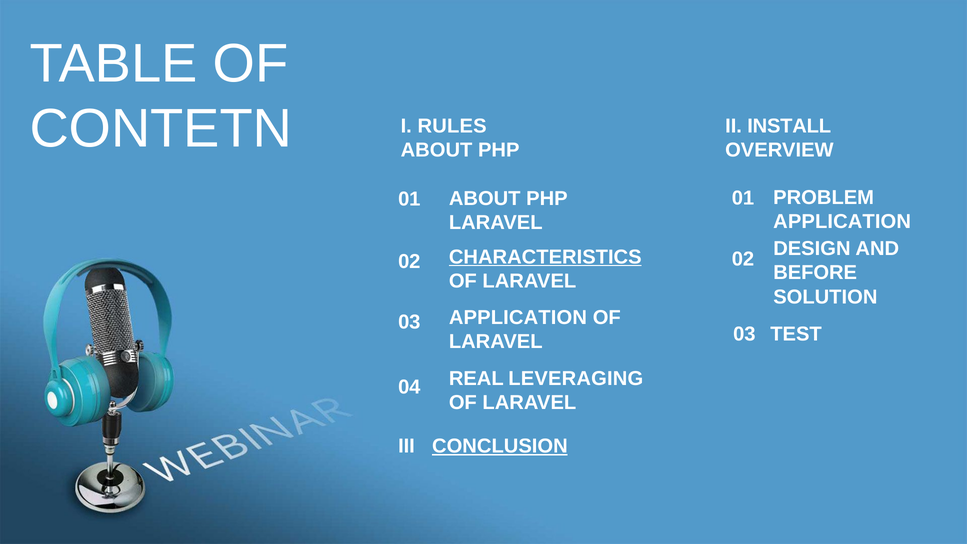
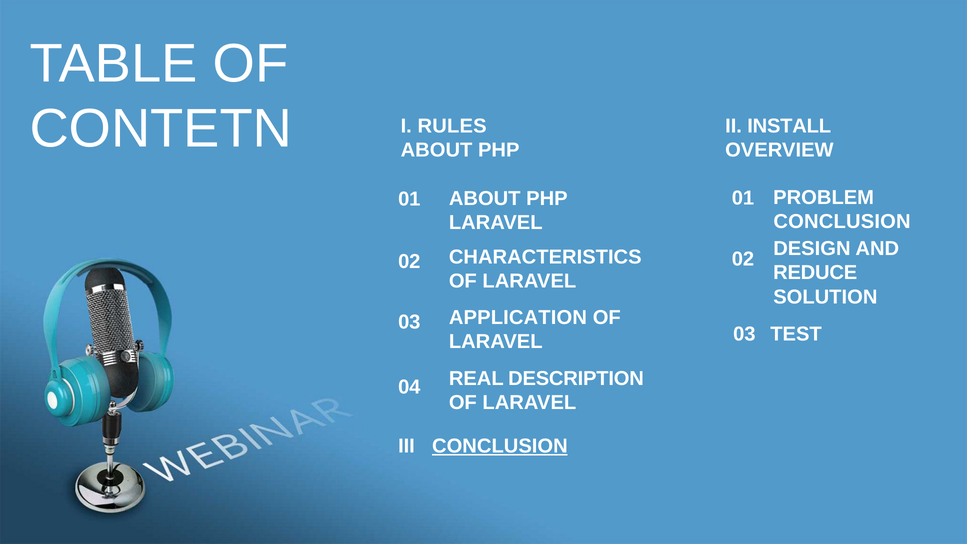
APPLICATION: APPLICATION -> CONCLUSION (842, 222)
CHARACTERISTICS underline: present -> none (545, 257)
BEFORE: BEFORE -> REDUCE (815, 273)
LEVERAGING: LEVERAGING -> DESCRIPTION (576, 378)
